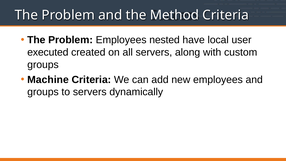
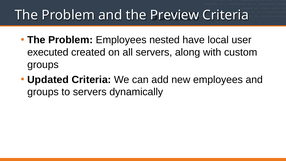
Method: Method -> Preview (174, 15)
Machine: Machine -> Updated (48, 80)
